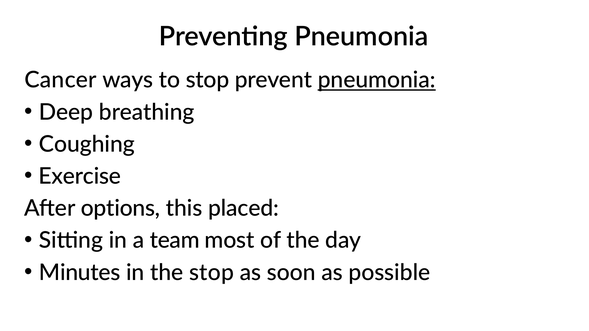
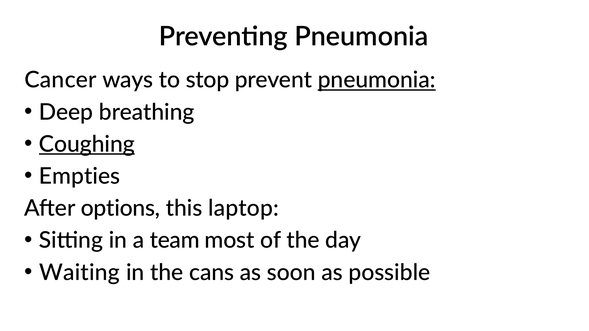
Coughing underline: none -> present (87, 144)
Exercise: Exercise -> Empties (80, 176)
placed: placed -> laptop (243, 209)
Minutes: Minutes -> Waiting (79, 273)
the stop: stop -> cans (212, 273)
